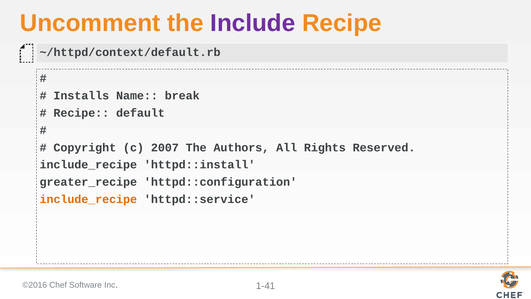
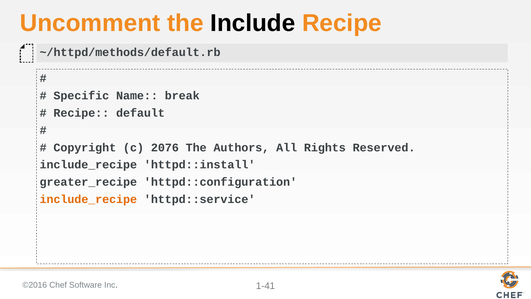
Include colour: purple -> black (253, 23)
~/httpd/context/default.rb: ~/httpd/context/default.rb -> ~/httpd/methods/default.rb (130, 52)
Installs: Installs -> Specific (81, 96)
2007: 2007 -> 2076 (165, 147)
